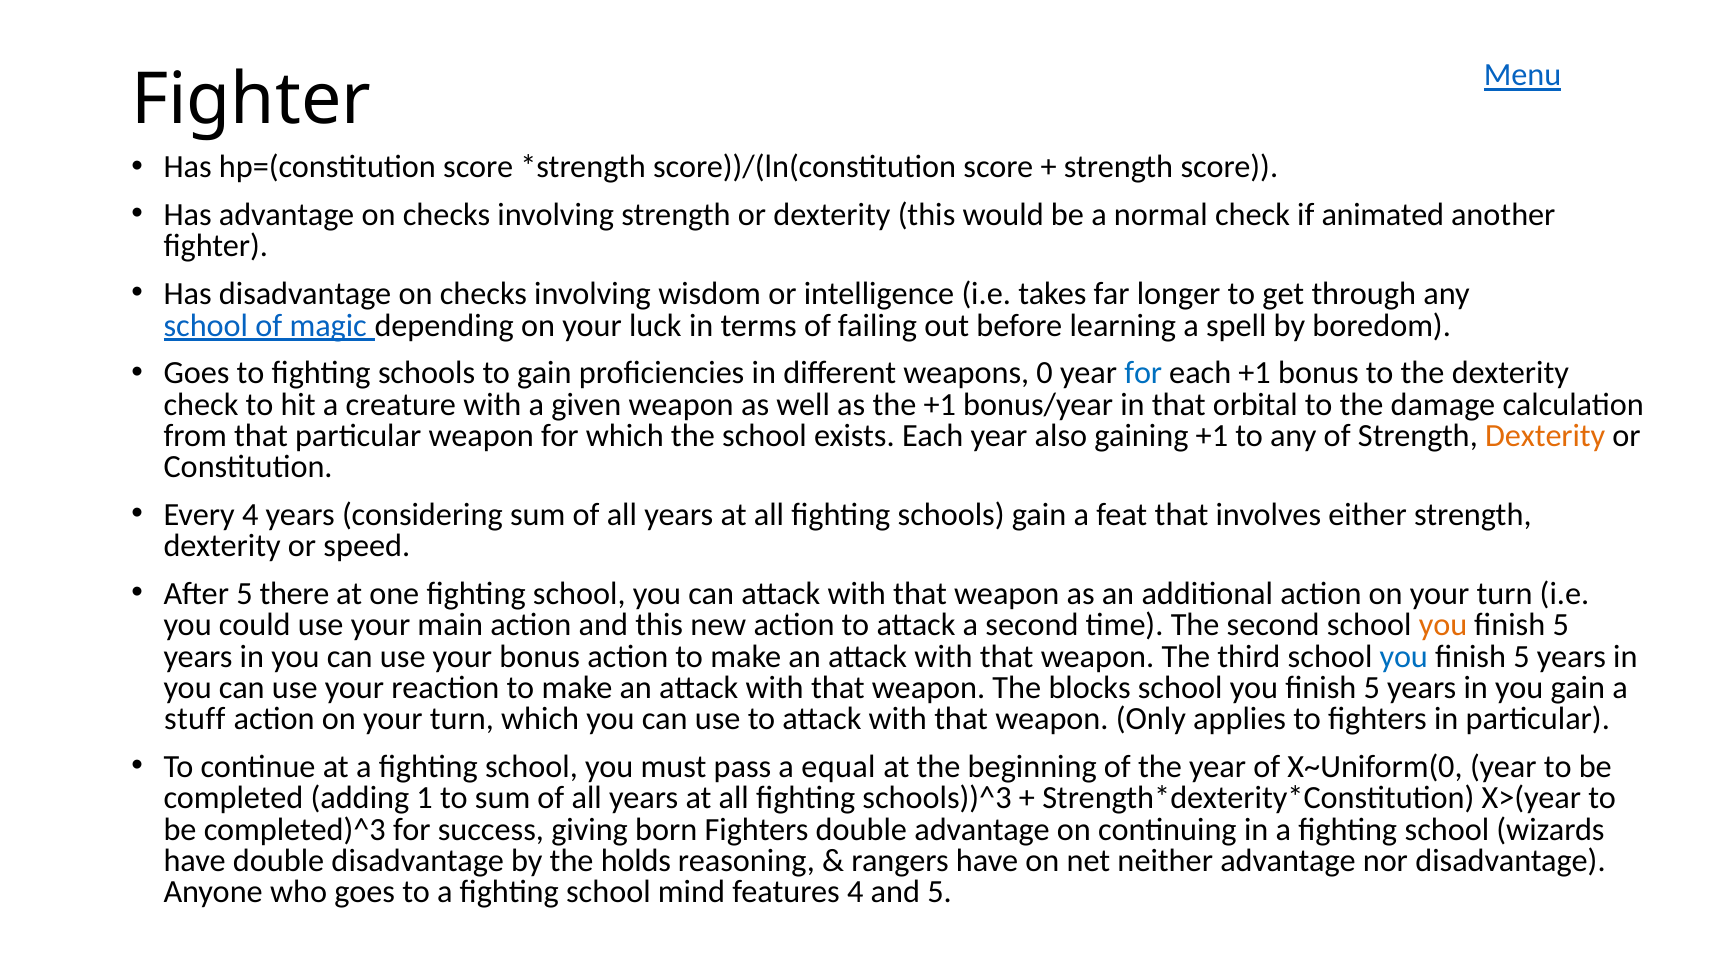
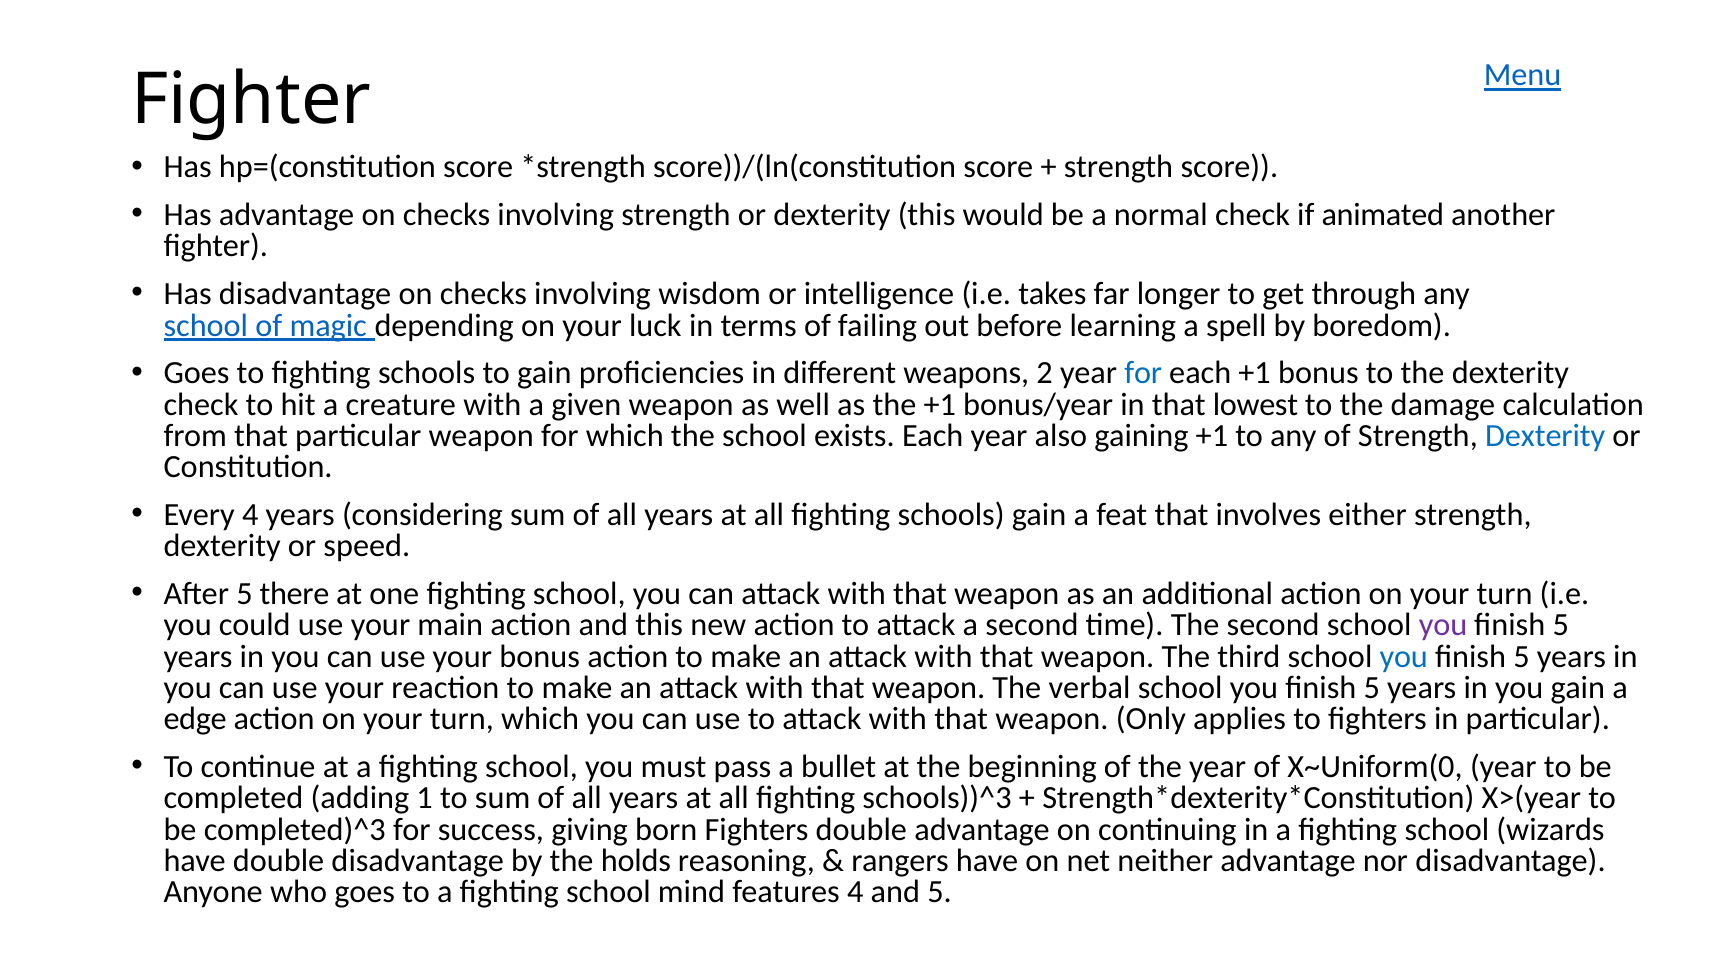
0: 0 -> 2 (1045, 373)
orbital: orbital -> lowest (1255, 404)
Dexterity colour: orange -> blue (1545, 436)
you colour: orange -> purple (1443, 625)
blocks: blocks -> verbal (1090, 688)
stuff: stuff -> edge (195, 719)
equal: equal -> bullet (839, 766)
